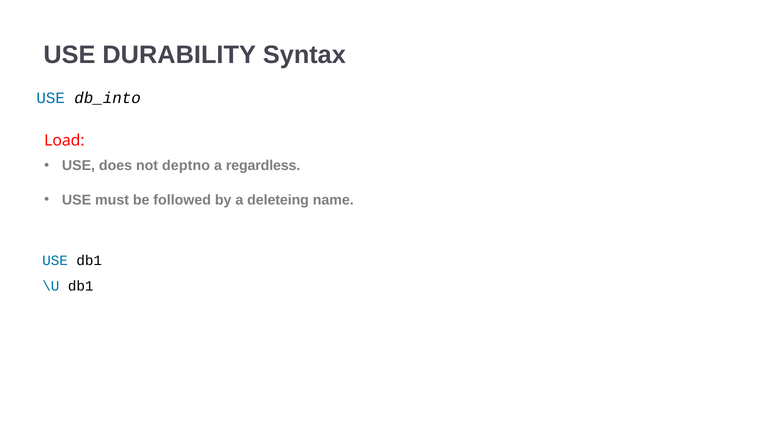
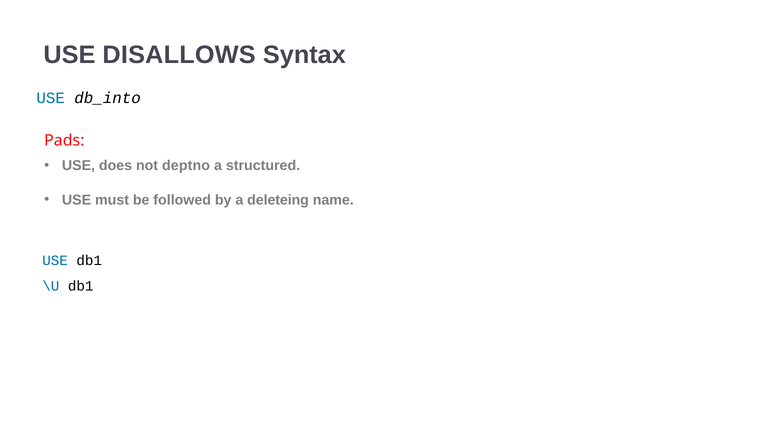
DURABILITY: DURABILITY -> DISALLOWS (179, 55)
Load: Load -> Pads (64, 140)
regardless: regardless -> structured (263, 166)
